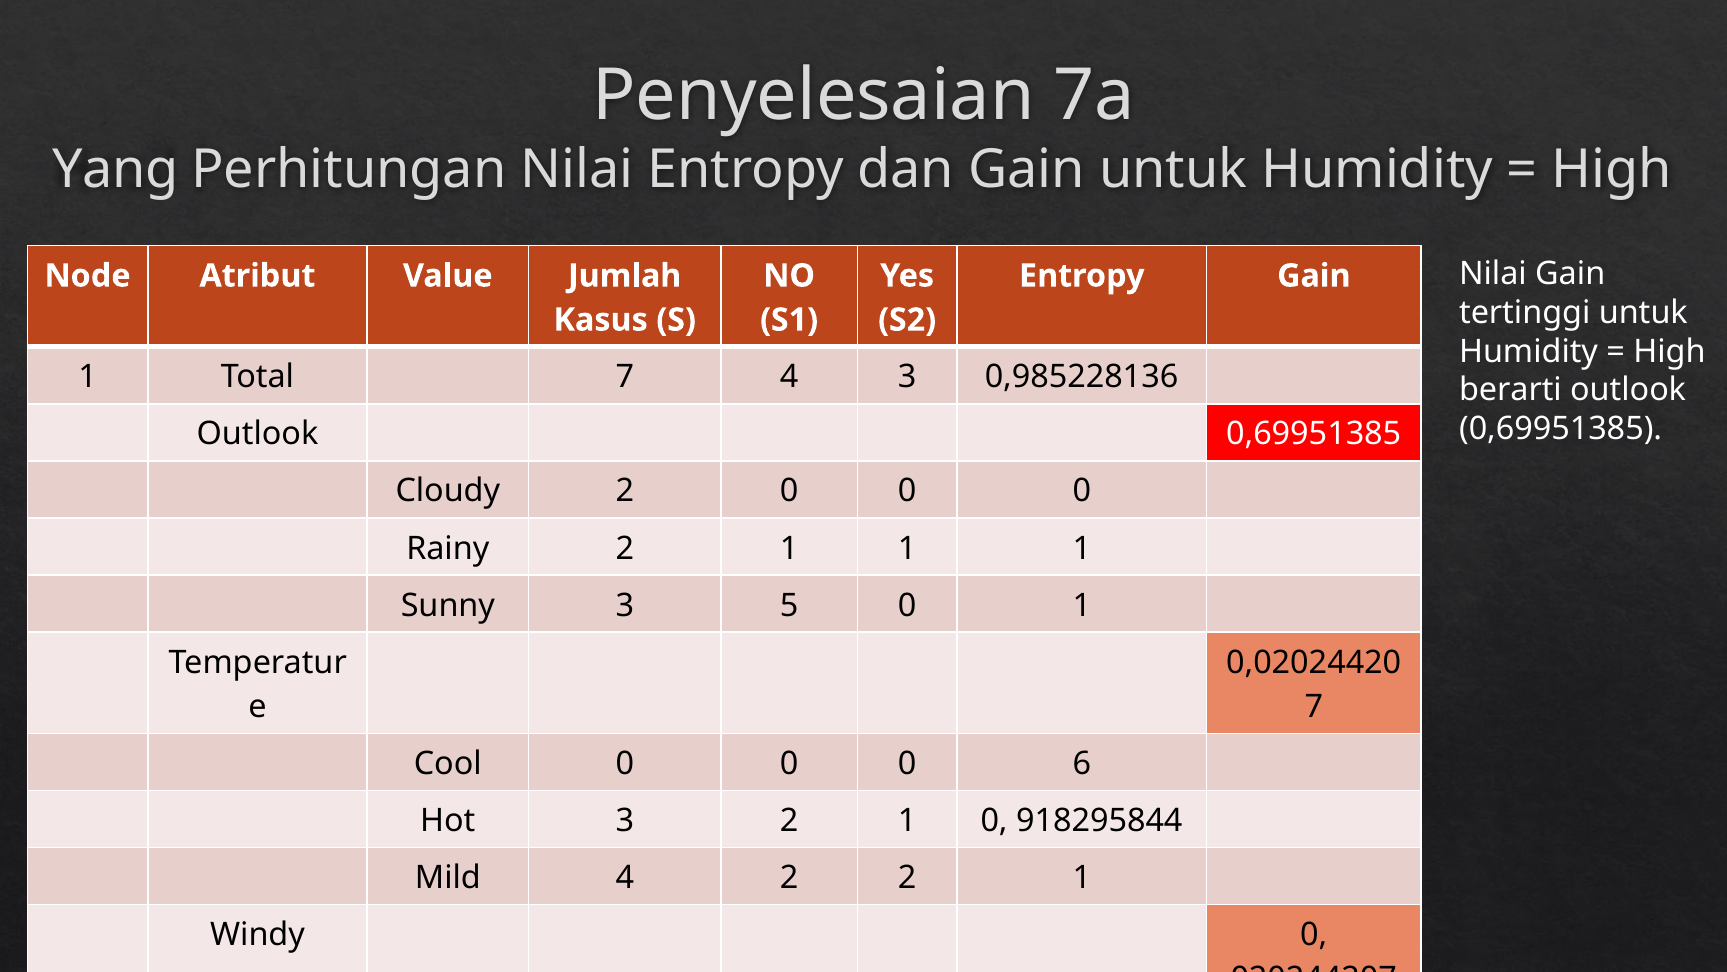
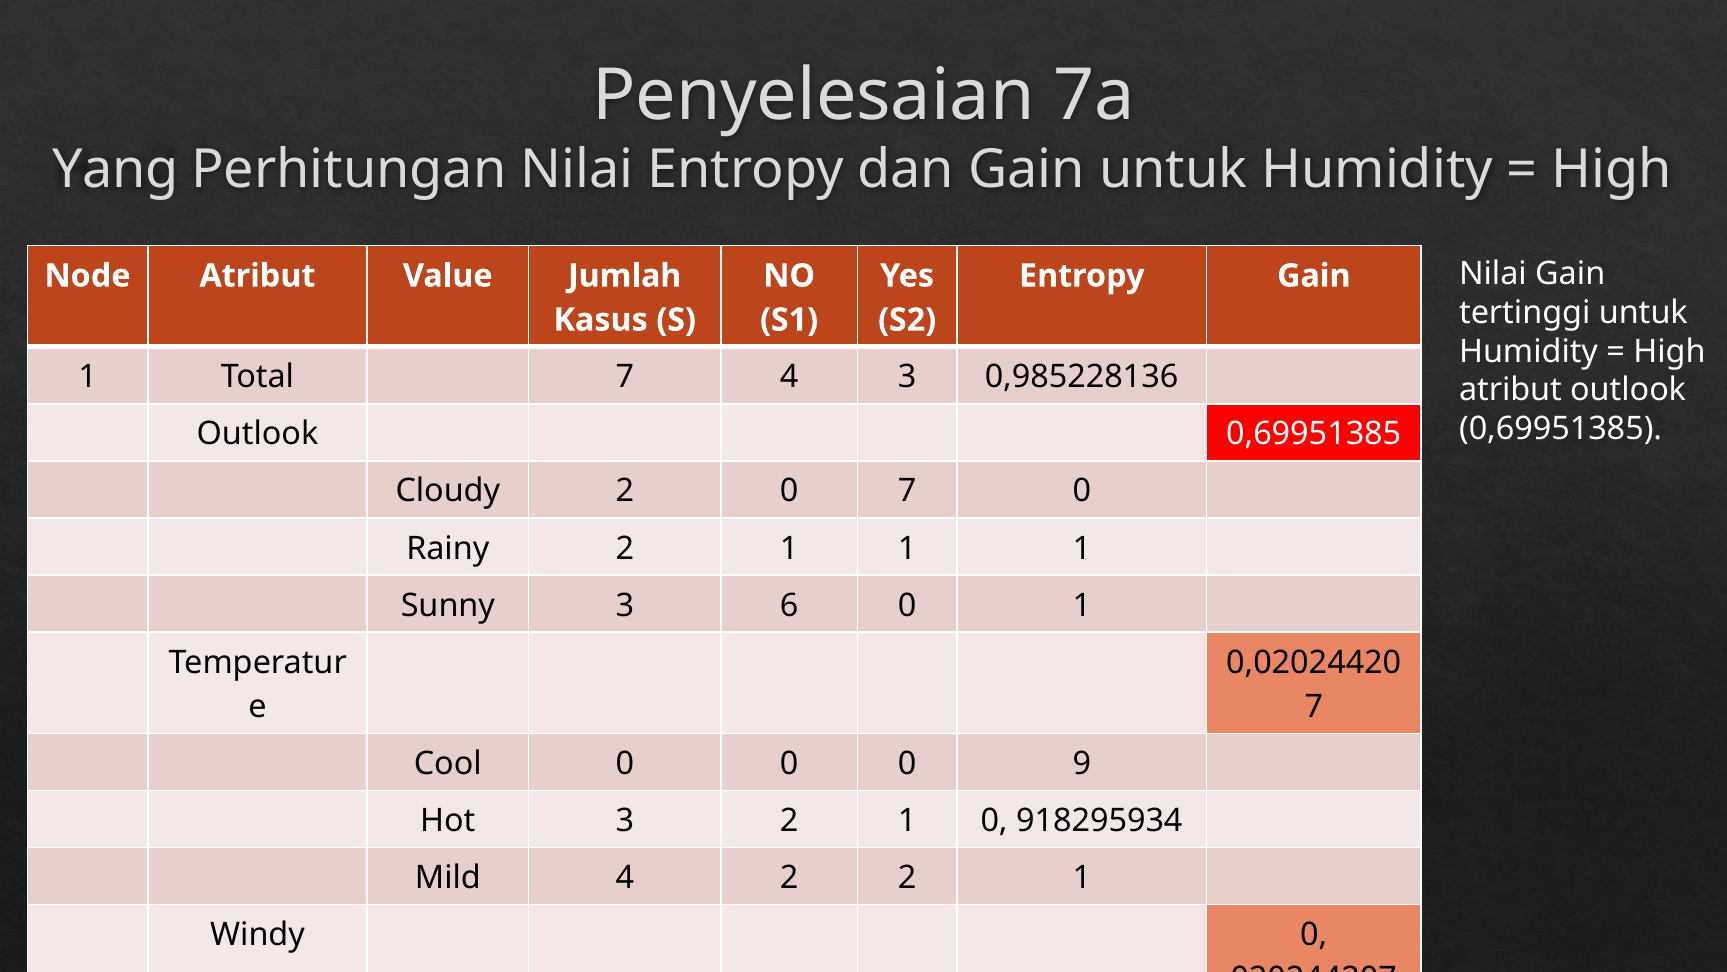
berarti: berarti -> atribut (1510, 390)
2 0 0: 0 -> 7 (907, 491)
5: 5 -> 6 (789, 605)
6: 6 -> 9 (1082, 763)
918295844: 918295844 -> 918295934 (1099, 820)
